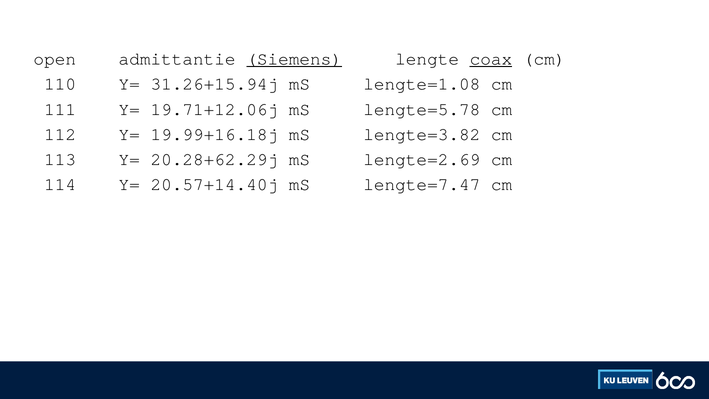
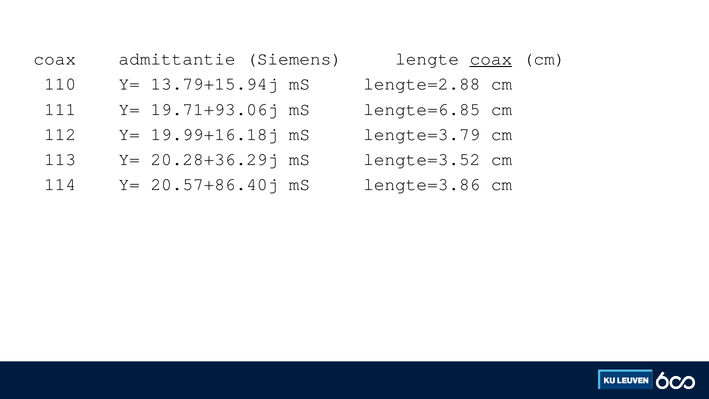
open: open -> coax (55, 59)
Siemens underline: present -> none (294, 59)
31.26+15.94j: 31.26+15.94j -> 13.79+15.94j (214, 84)
lengte=1.08: lengte=1.08 -> lengte=2.88 (422, 84)
19.71+12.06j: 19.71+12.06j -> 19.71+93.06j (214, 109)
lengte=5.78: lengte=5.78 -> lengte=6.85 (422, 109)
lengte=3.82: lengte=3.82 -> lengte=3.79 (422, 134)
20.28+62.29j: 20.28+62.29j -> 20.28+36.29j (214, 159)
lengte=2.69: lengte=2.69 -> lengte=3.52 (422, 159)
20.57+14.40j: 20.57+14.40j -> 20.57+86.40j (214, 184)
lengte=7.47: lengte=7.47 -> lengte=3.86 (422, 184)
